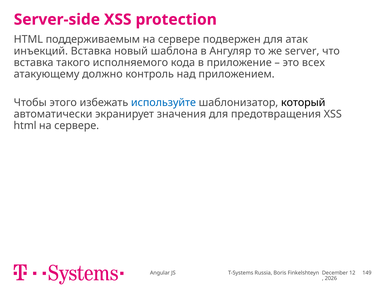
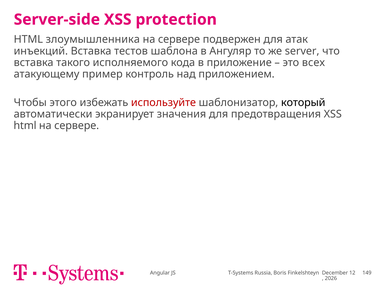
поддерживаемым: поддерживаемым -> злоумышленника (93, 39)
новый: новый -> тестов (131, 51)
должно: должно -> пример (102, 74)
используйте colour: blue -> red (163, 102)
